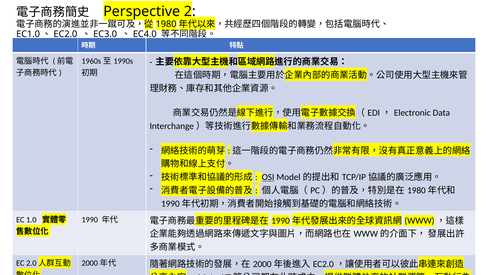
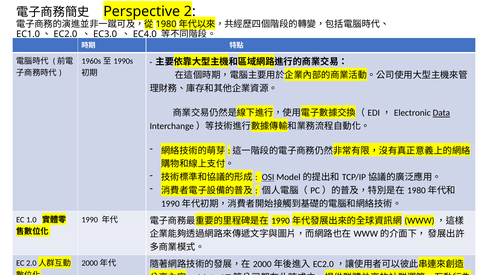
Data underline: none -> present (441, 113)
